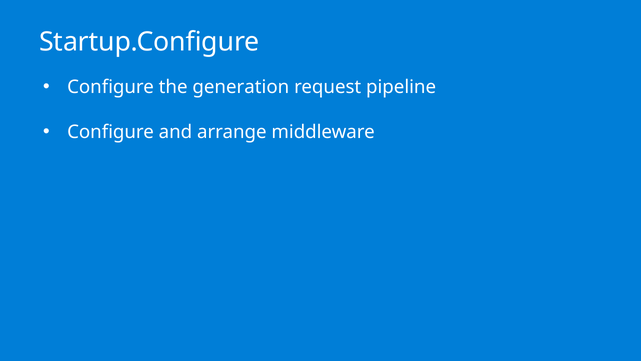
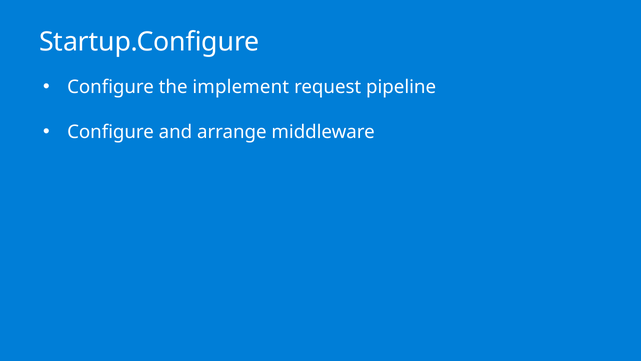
generation: generation -> implement (241, 87)
